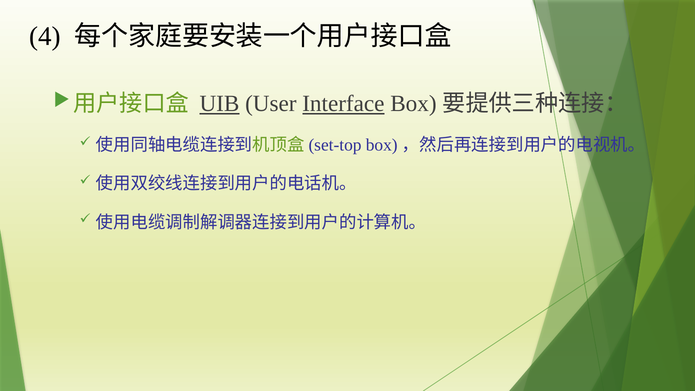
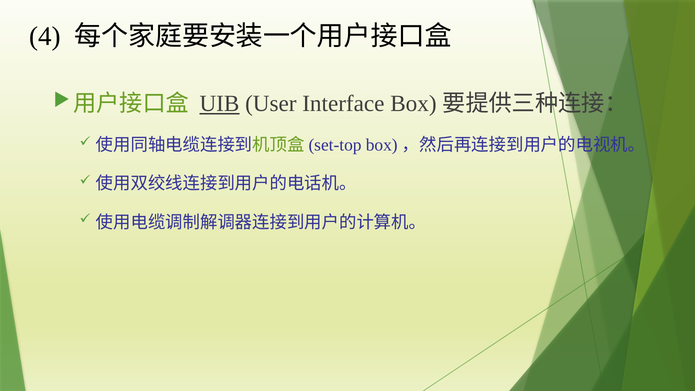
Interface underline: present -> none (343, 104)
